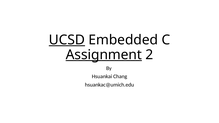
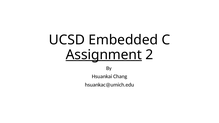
UCSD underline: present -> none (67, 40)
